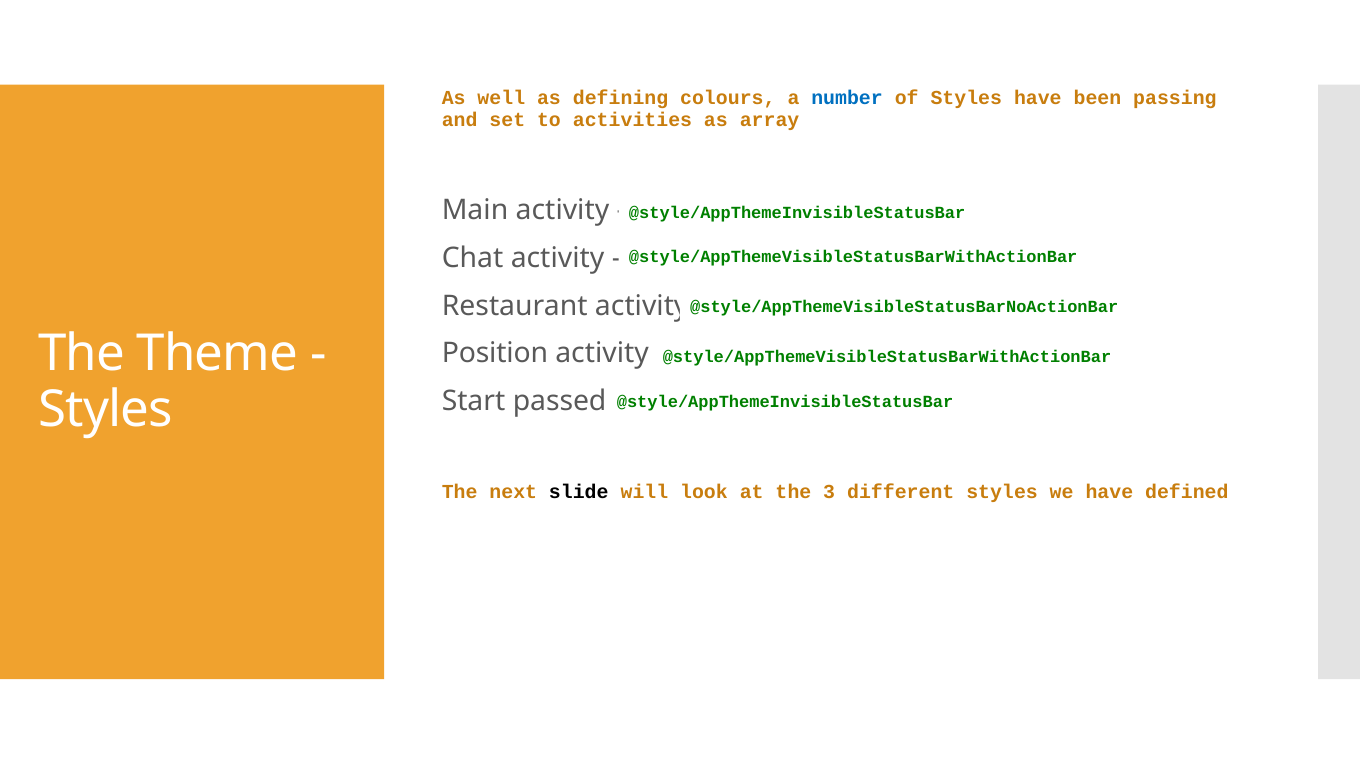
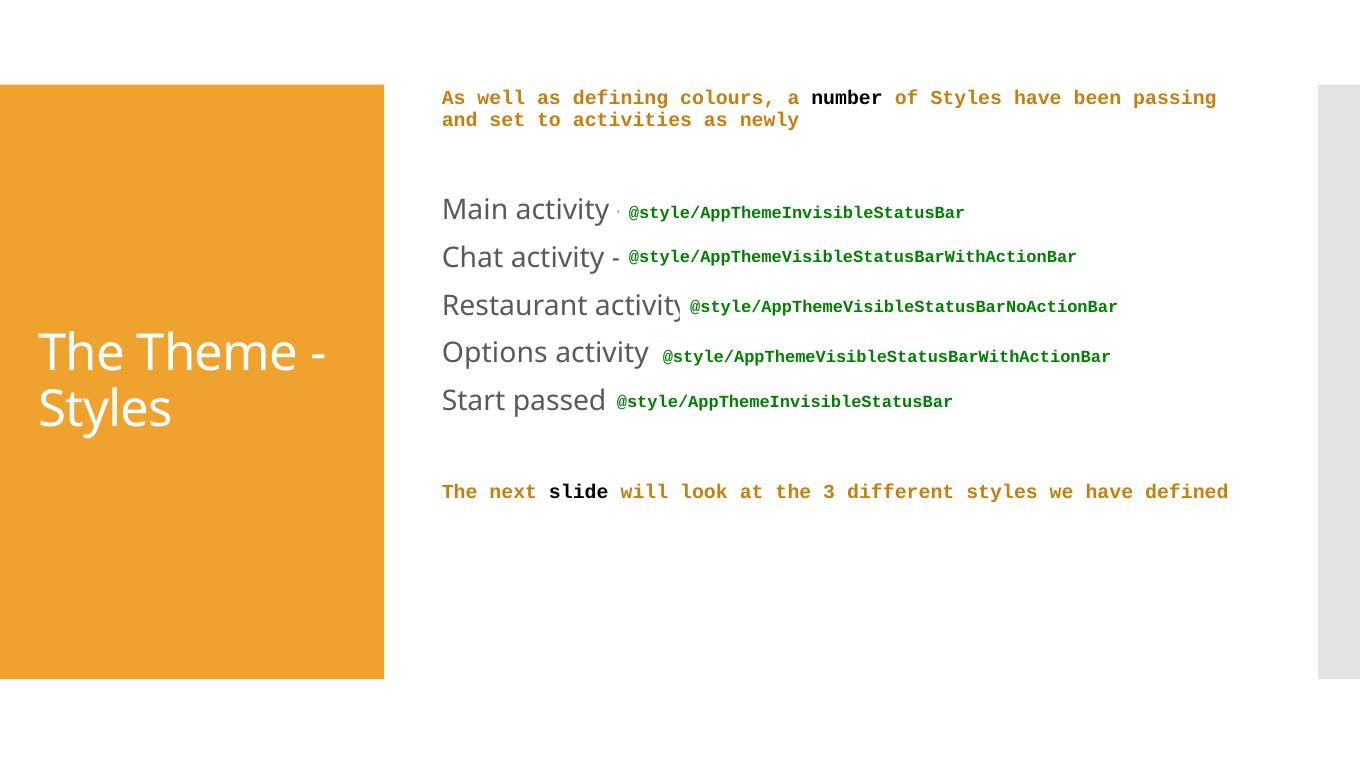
number colour: blue -> black (847, 98)
array: array -> newly (770, 120)
Position: Position -> Options (495, 353)
